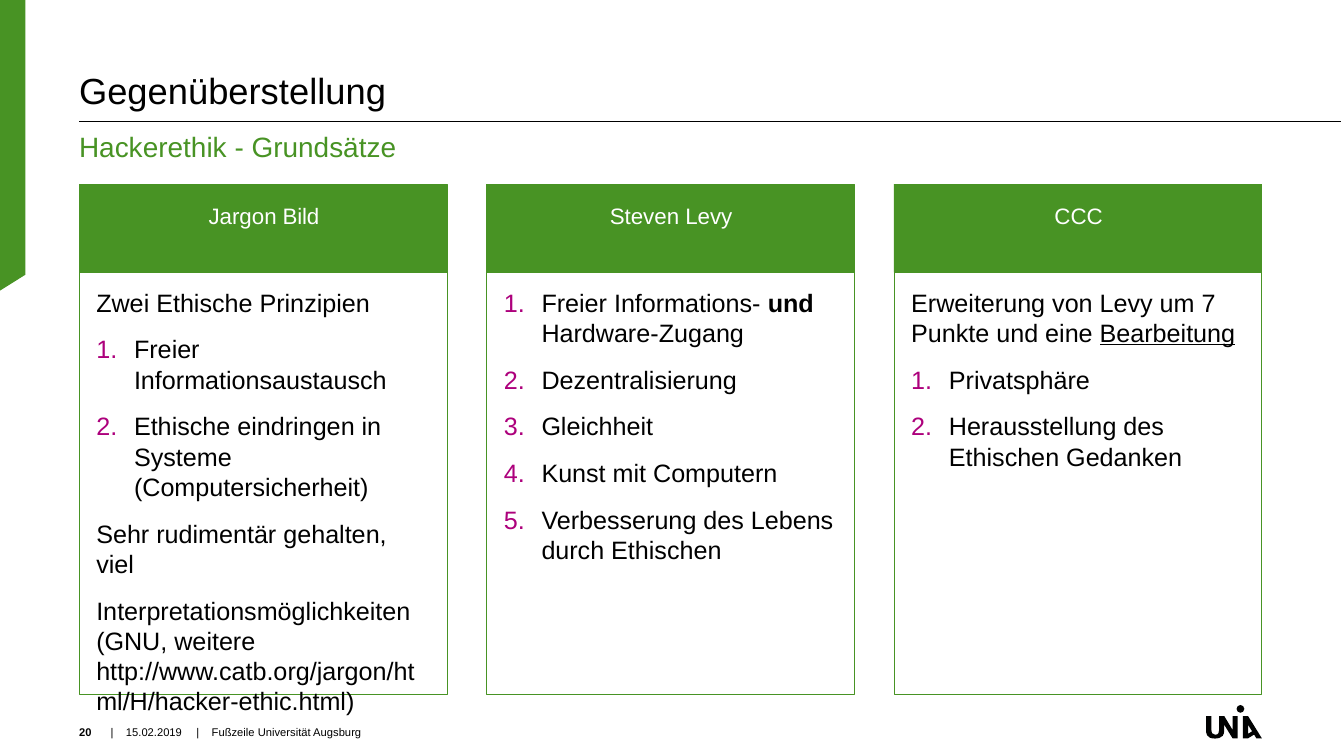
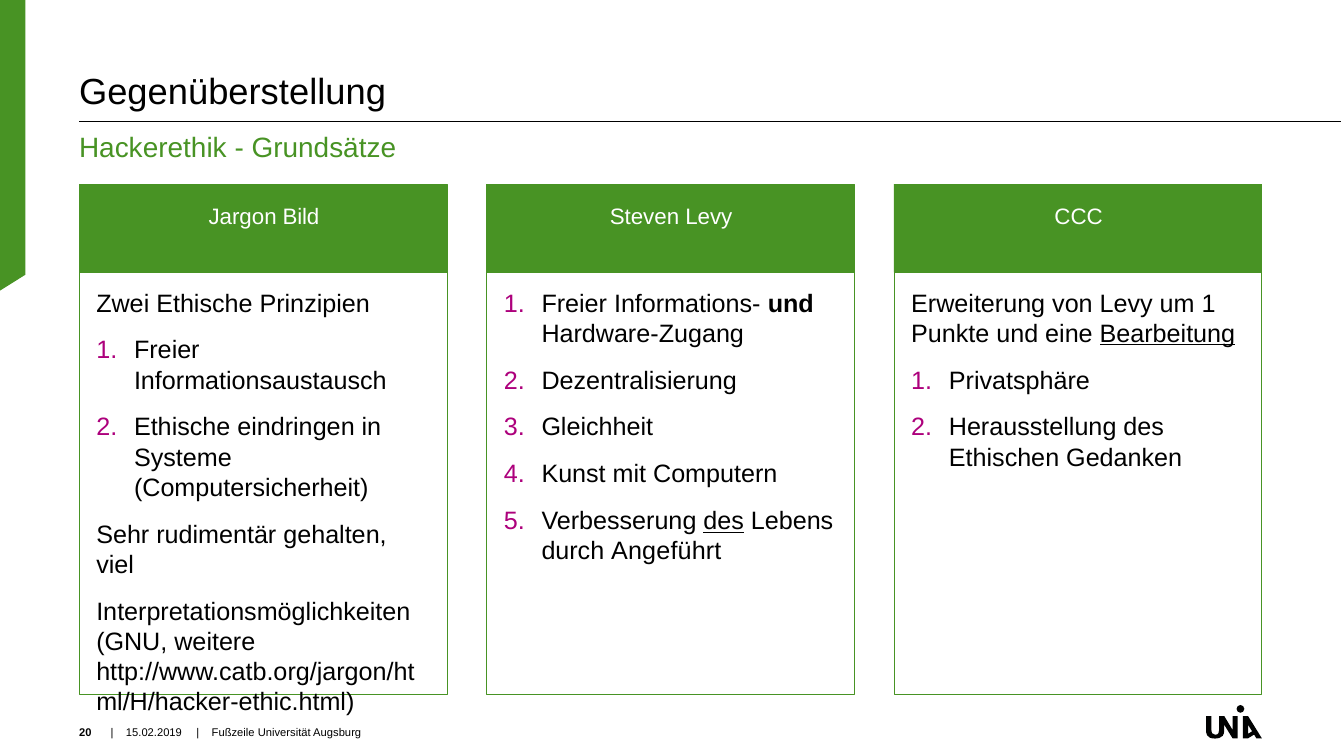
um 7: 7 -> 1 (1209, 304)
des underline: none -> present (724, 522)
durch Ethischen: Ethischen -> Angeführt (666, 552)
